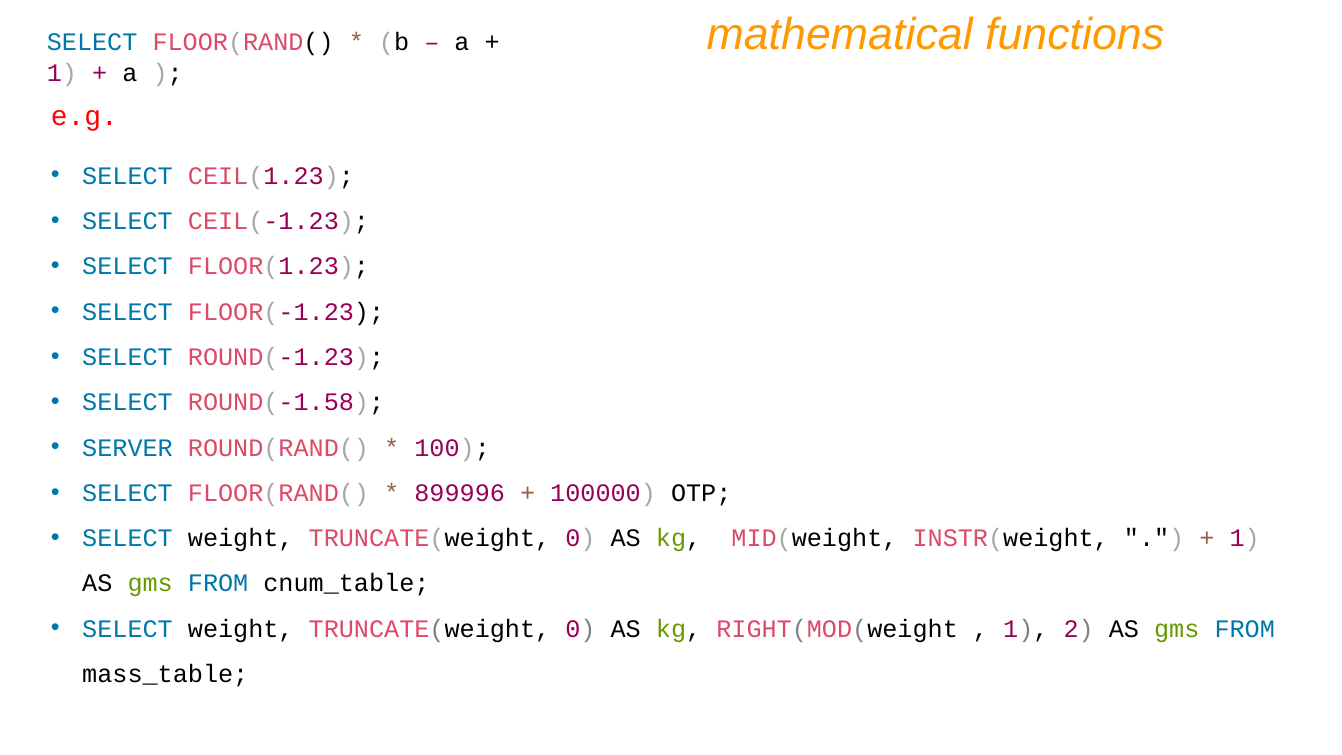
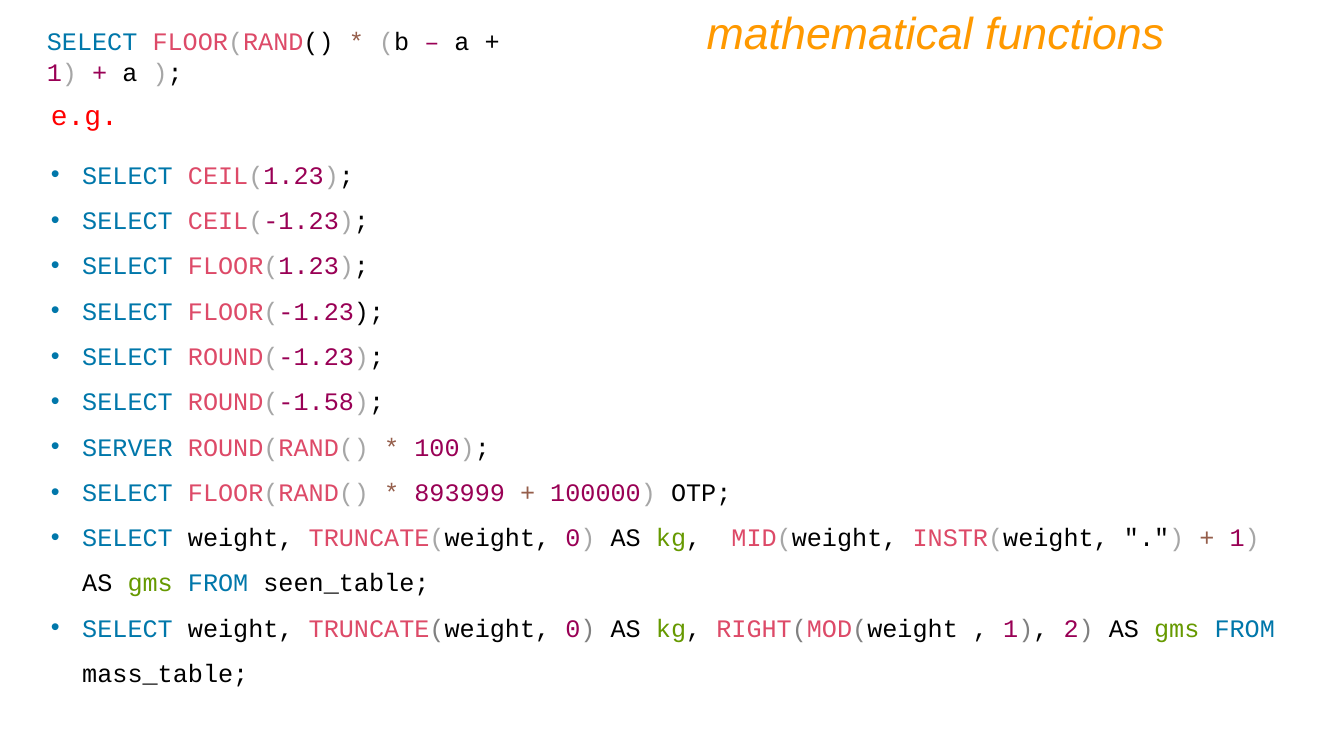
899996: 899996 -> 893999 (460, 493)
cnum_table: cnum_table -> seen_table (346, 584)
